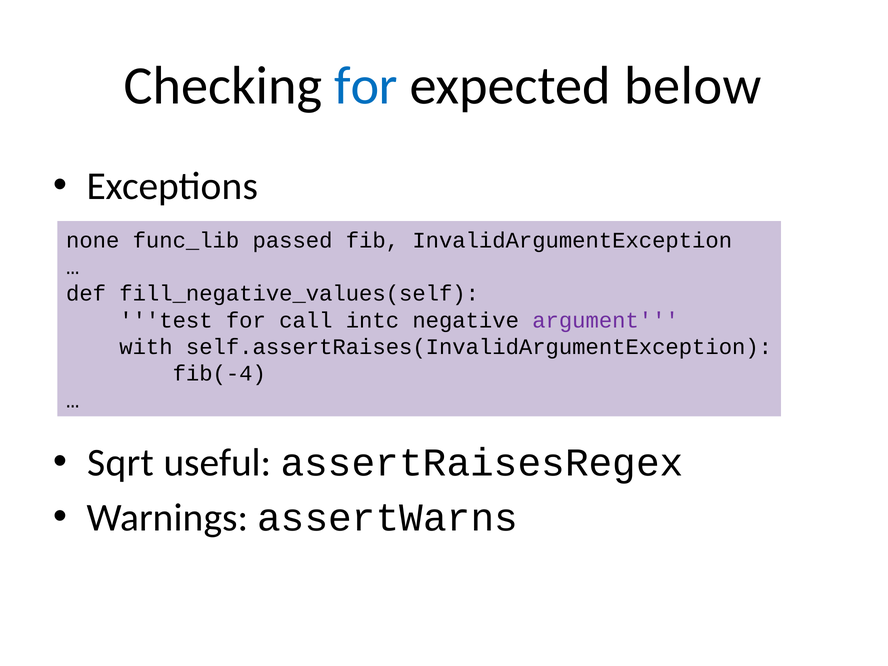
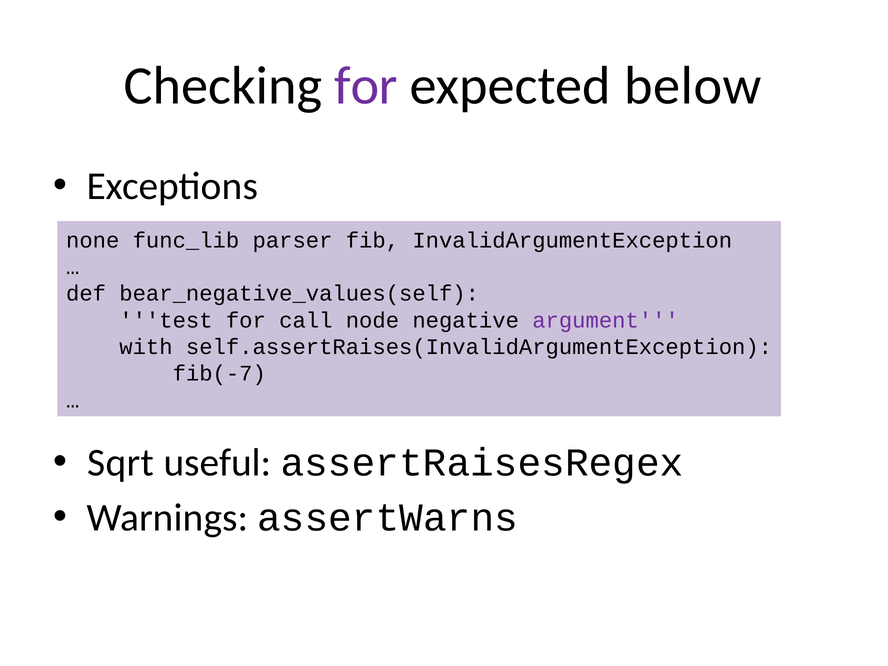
for colour: blue -> purple (366, 86)
passed: passed -> parser (293, 240)
fill_negative_values(self: fill_negative_values(self -> bear_negative_values(self (299, 294)
intc: intc -> node (372, 320)
fib(-4: fib(-4 -> fib(-7 (219, 374)
